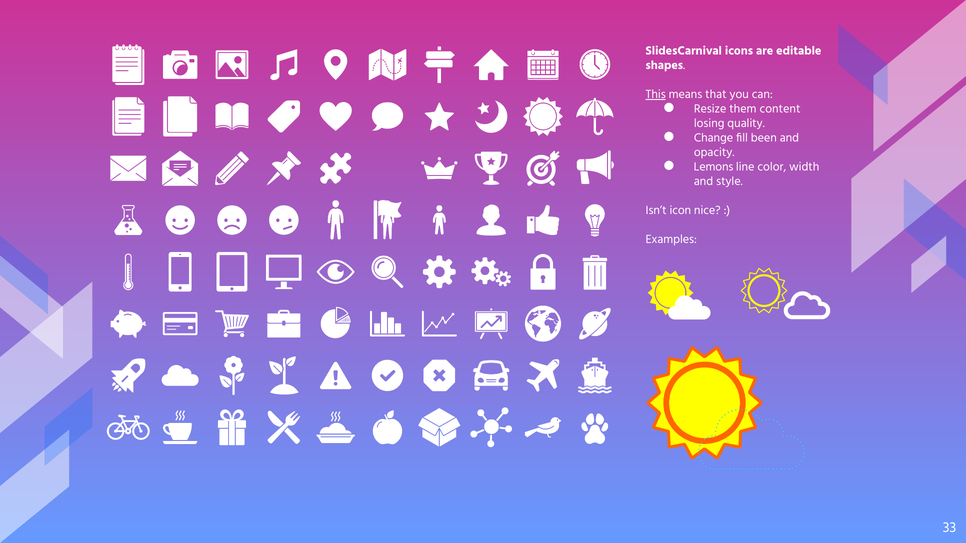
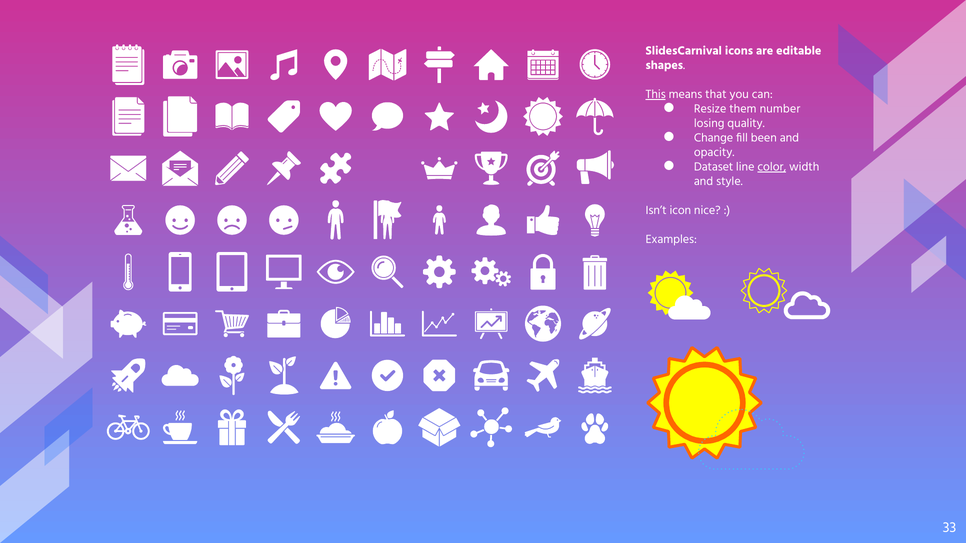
content: content -> number (780, 109)
Lemons: Lemons -> Dataset (714, 167)
color underline: none -> present (772, 167)
